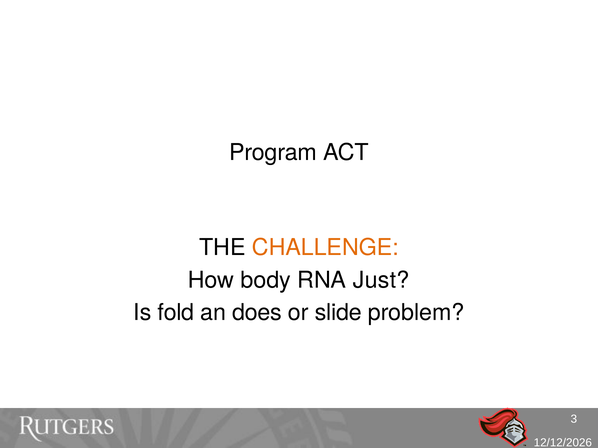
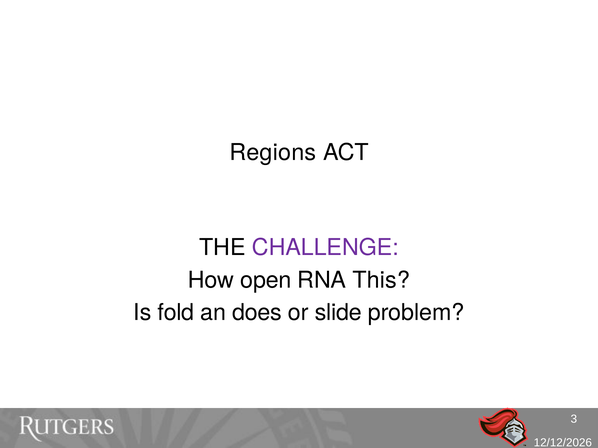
Program: Program -> Regions (273, 153)
CHALLENGE colour: orange -> purple (325, 248)
body: body -> open (266, 280)
Just: Just -> This (381, 280)
